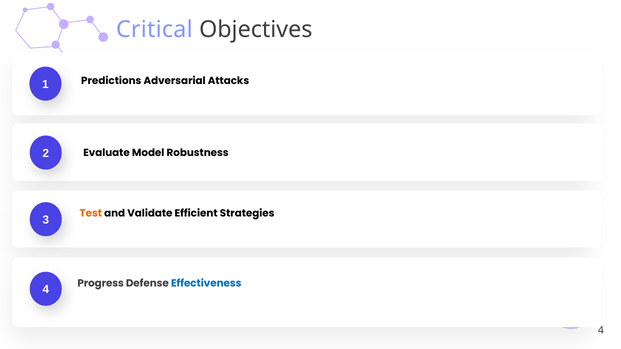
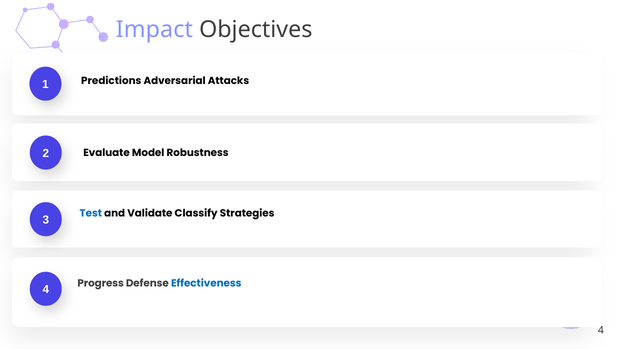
Critical: Critical -> Impact (154, 30)
Test colour: orange -> blue (91, 213)
Efficient: Efficient -> Classify (196, 213)
